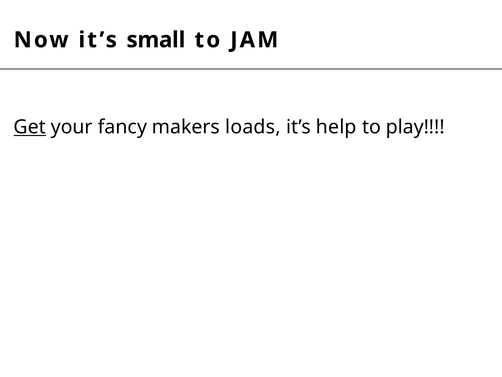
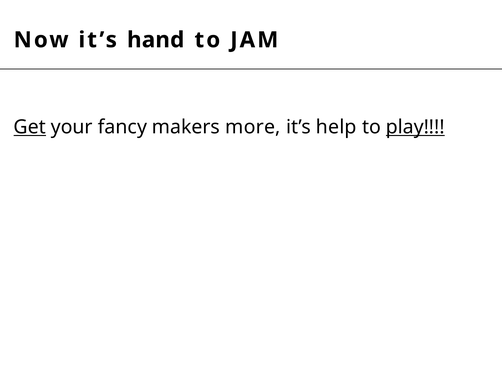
small: small -> hand (156, 40)
loads: loads -> more (253, 127)
play underline: none -> present (415, 127)
